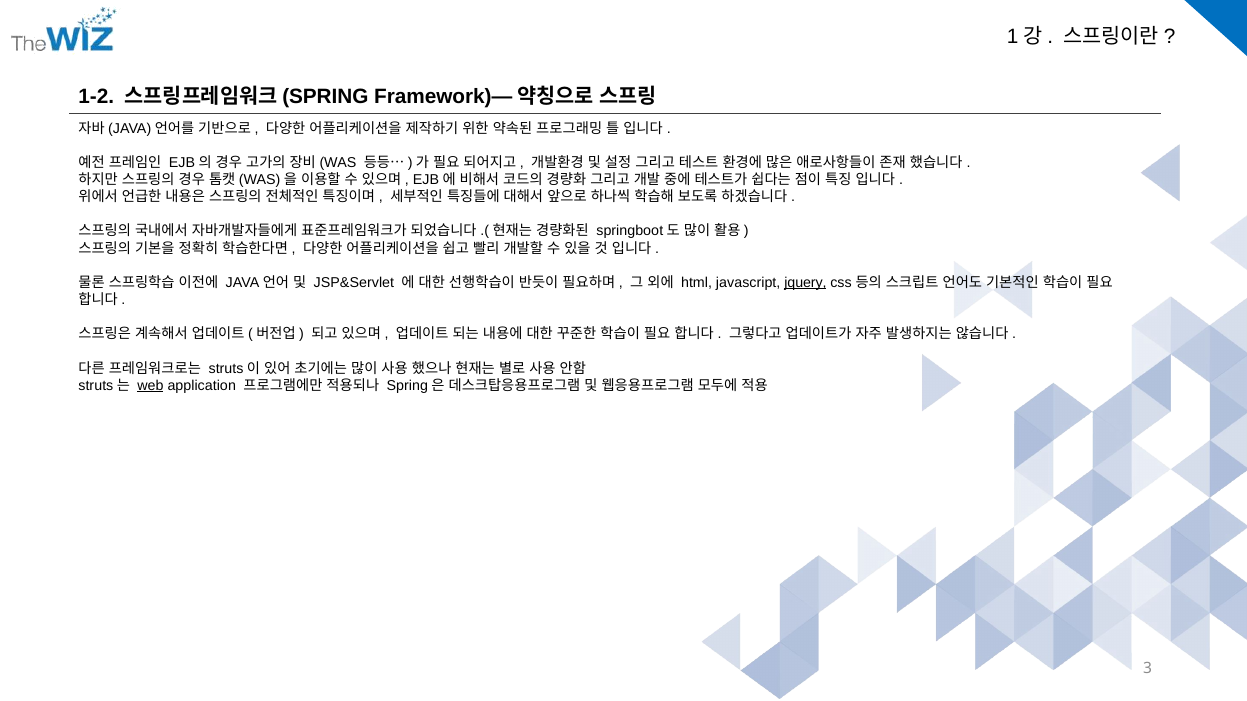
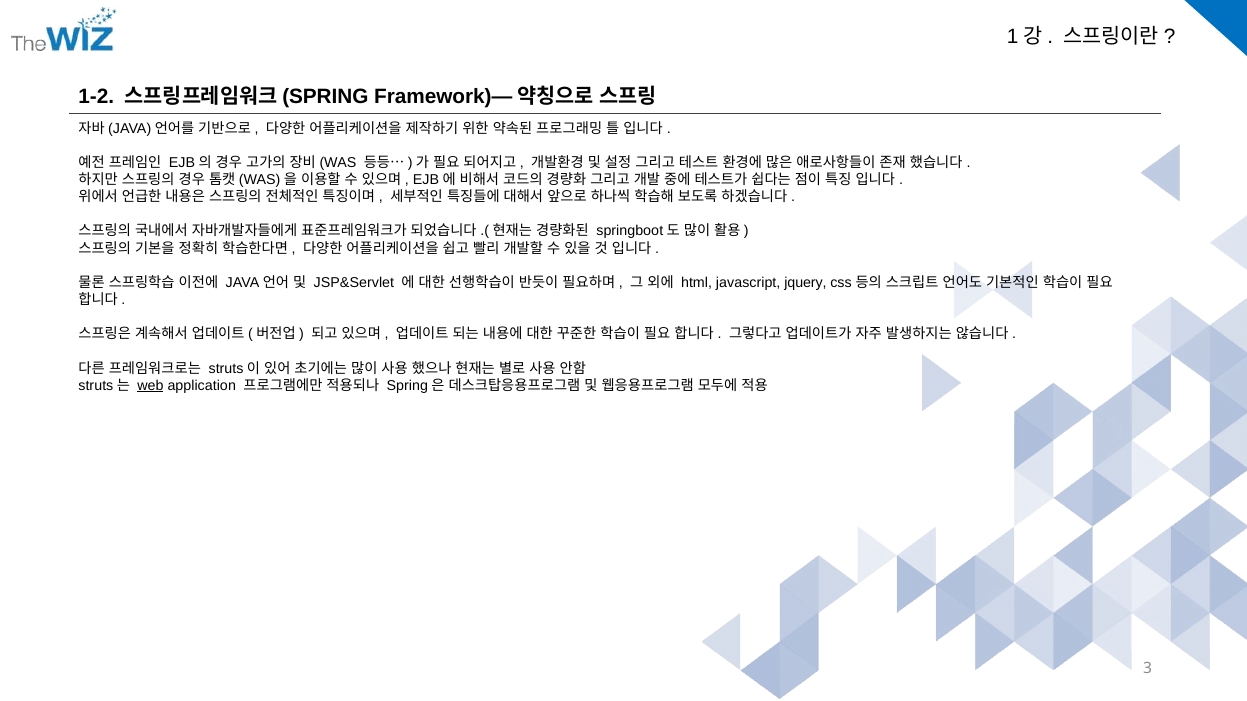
jquery underline: present -> none (805, 283)
